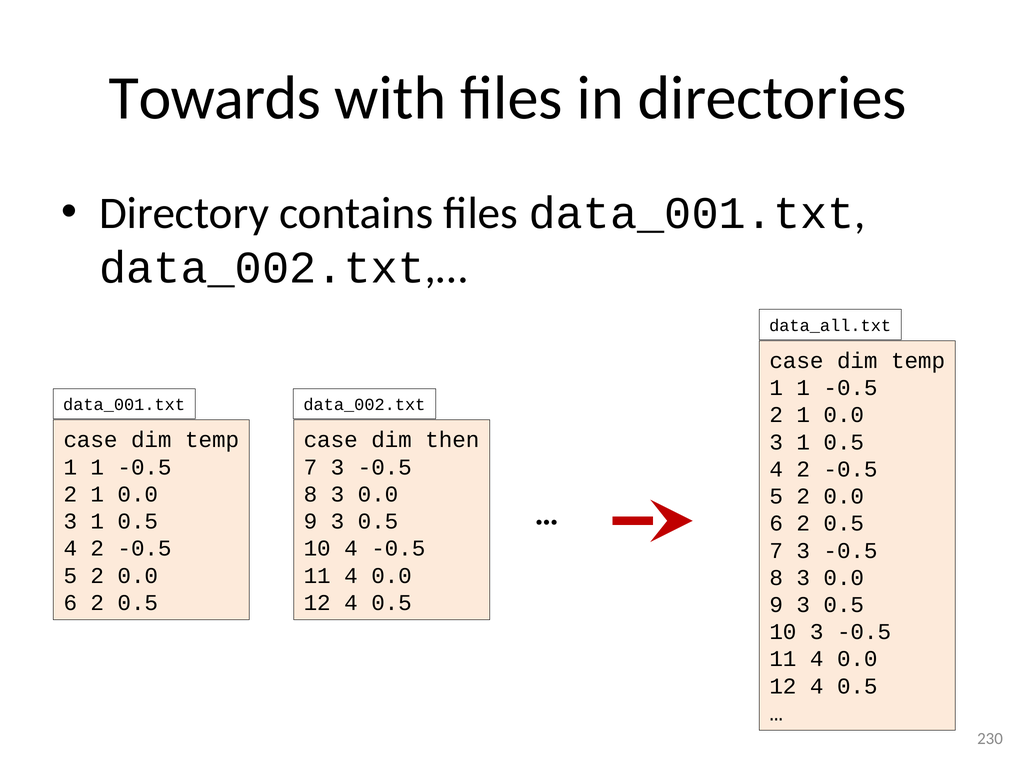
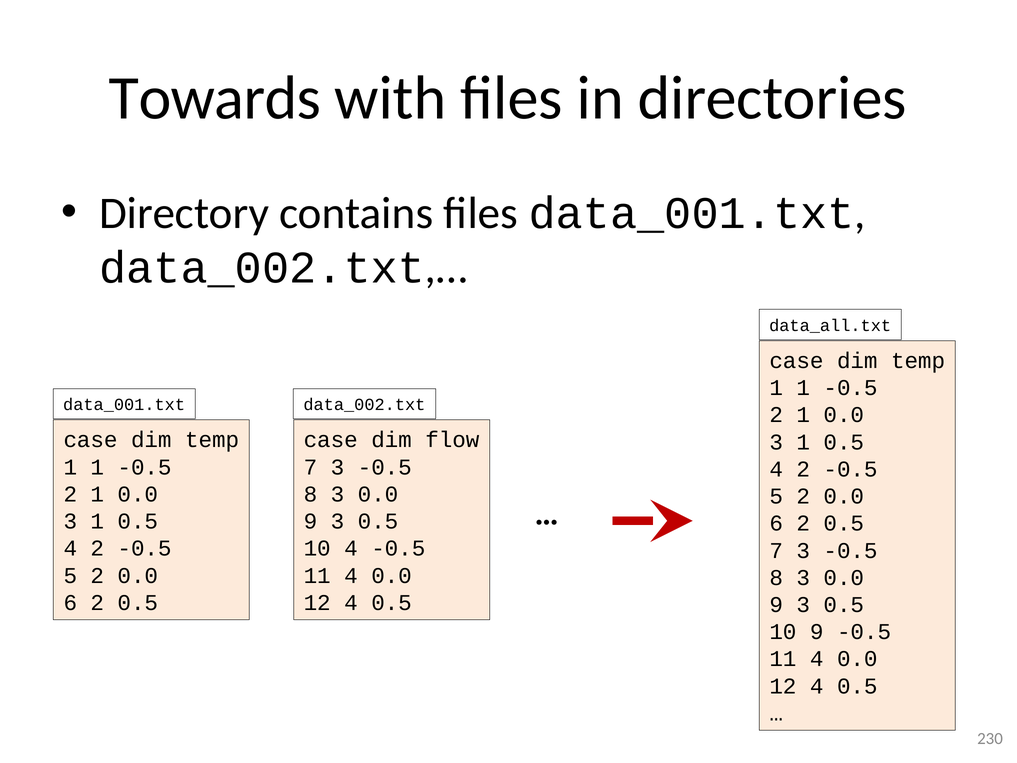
then: then -> flow (452, 440)
10 3: 3 -> 9 (817, 632)
